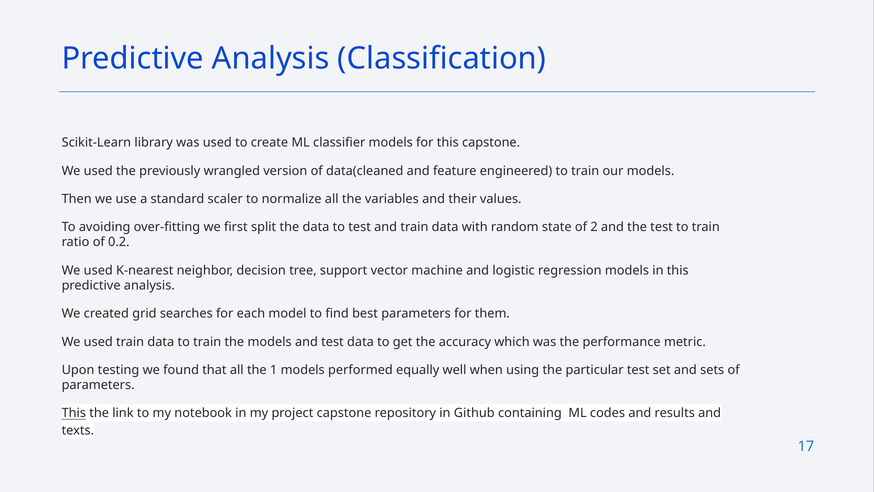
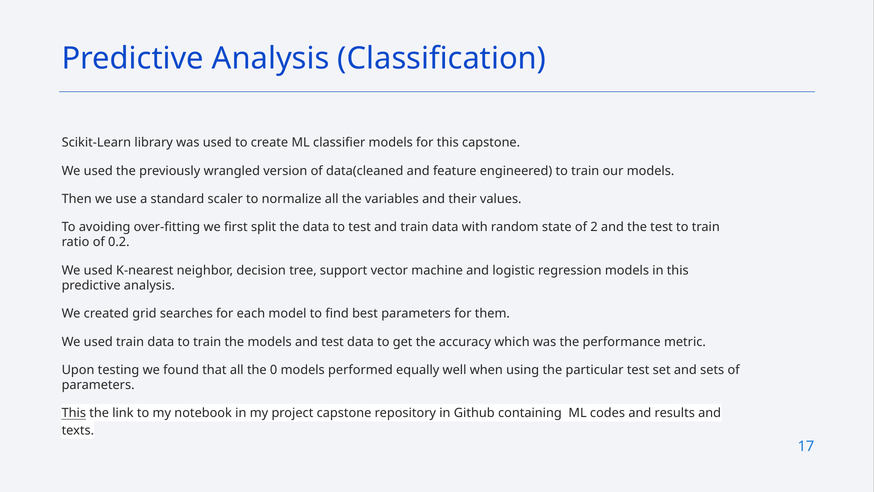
1: 1 -> 0 (274, 370)
